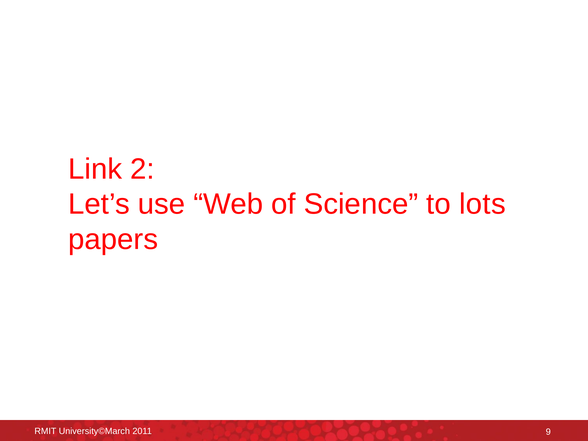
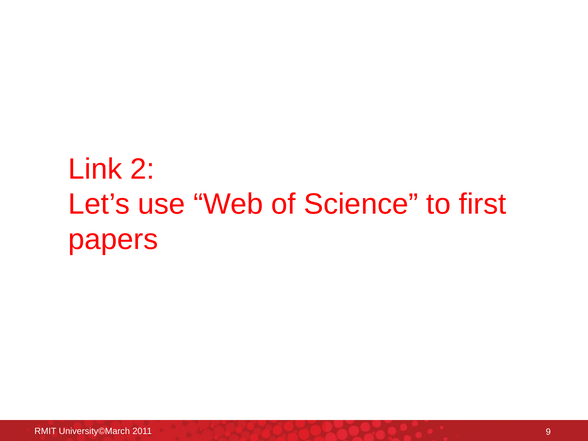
lots: lots -> first (483, 204)
